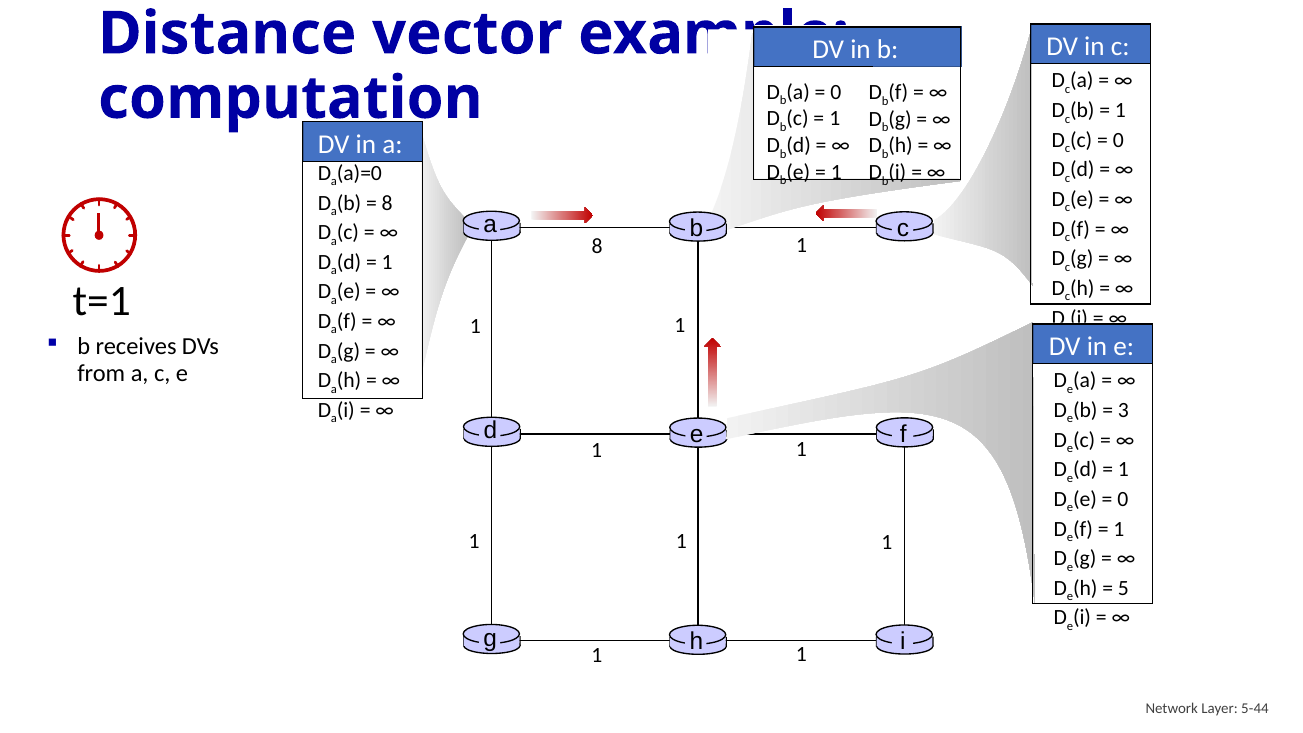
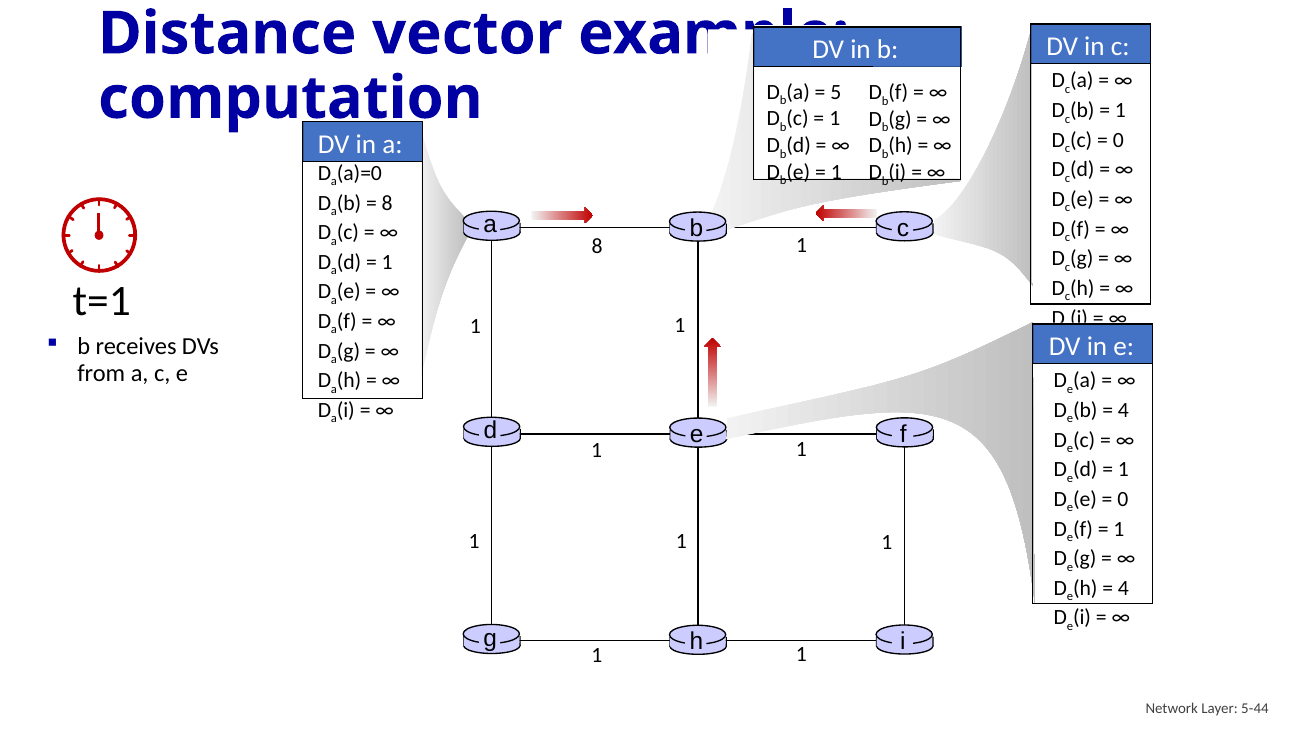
0: 0 -> 5 (836, 92)
3: 3 -> 4 (1123, 410)
5: 5 -> 4 (1123, 588)
